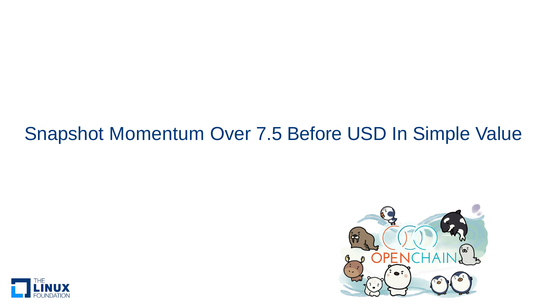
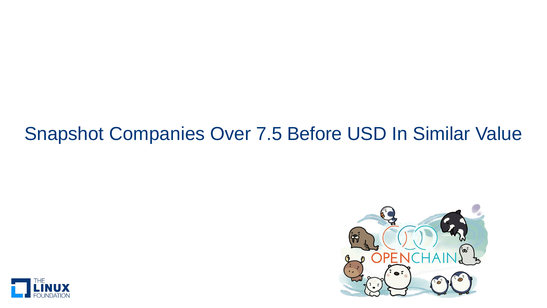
Momentum: Momentum -> Companies (157, 134)
Simple: Simple -> Similar (442, 134)
